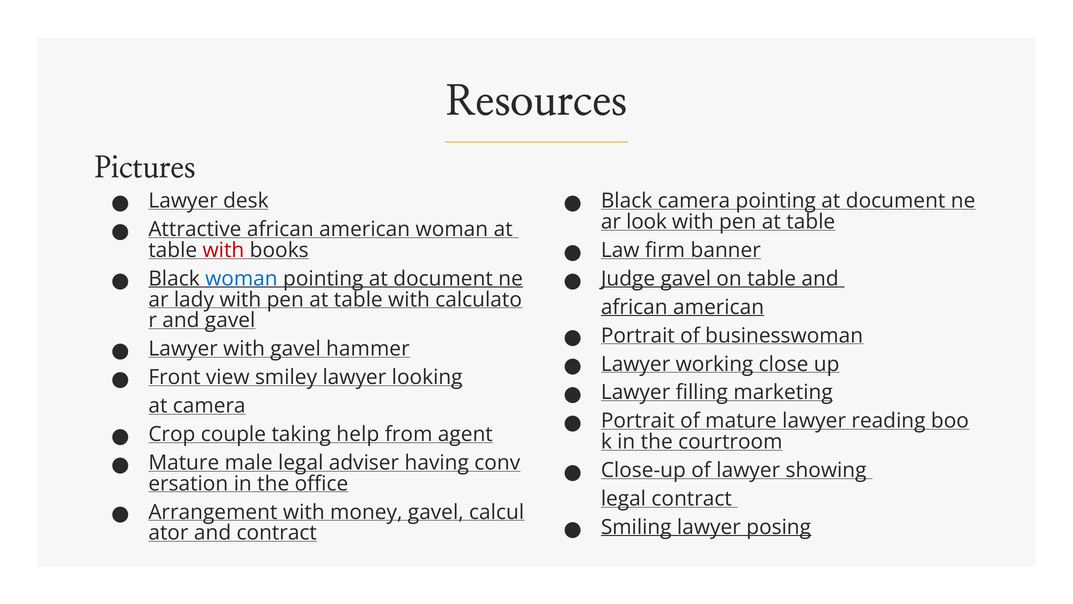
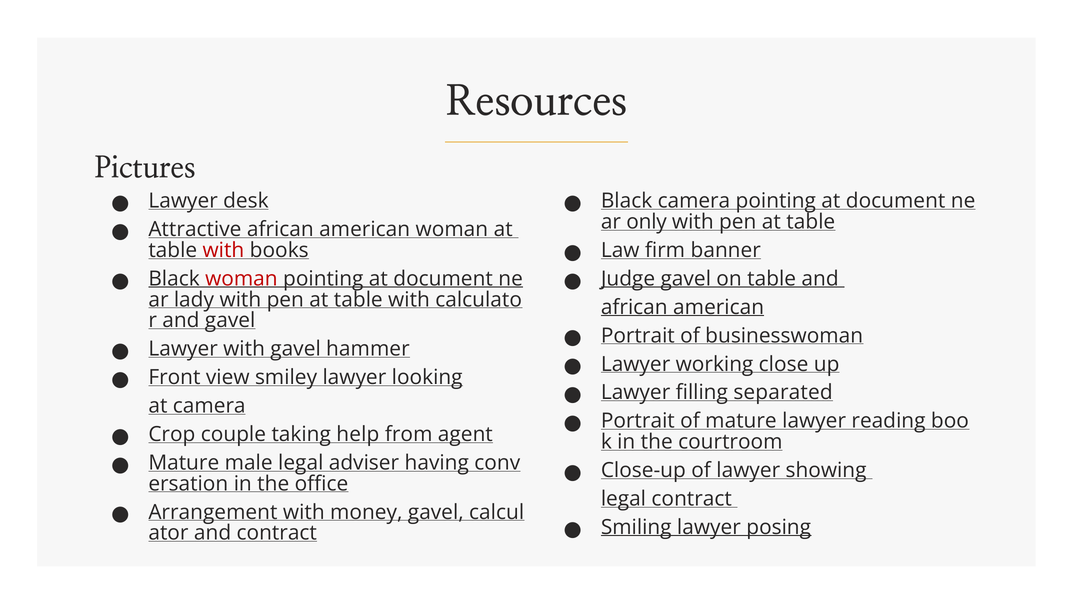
look: look -> only (647, 222)
woman colour: blue -> red (241, 279)
marketing: marketing -> separated (783, 392)
